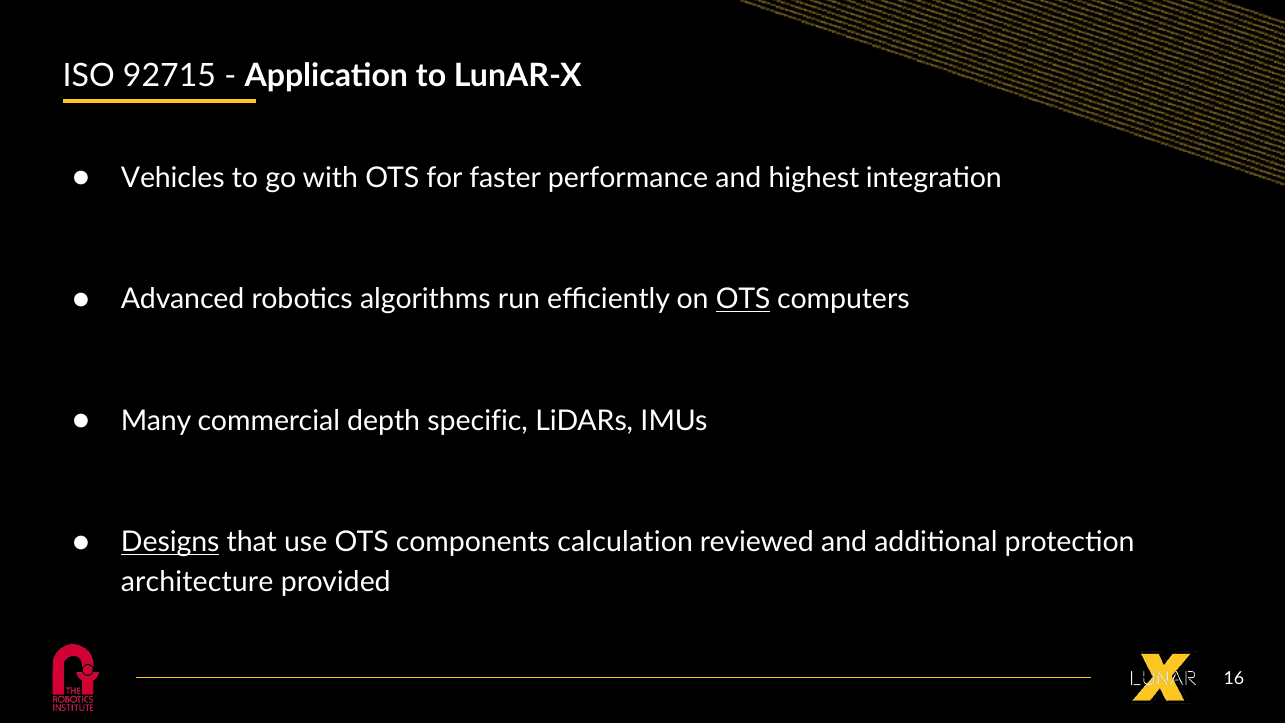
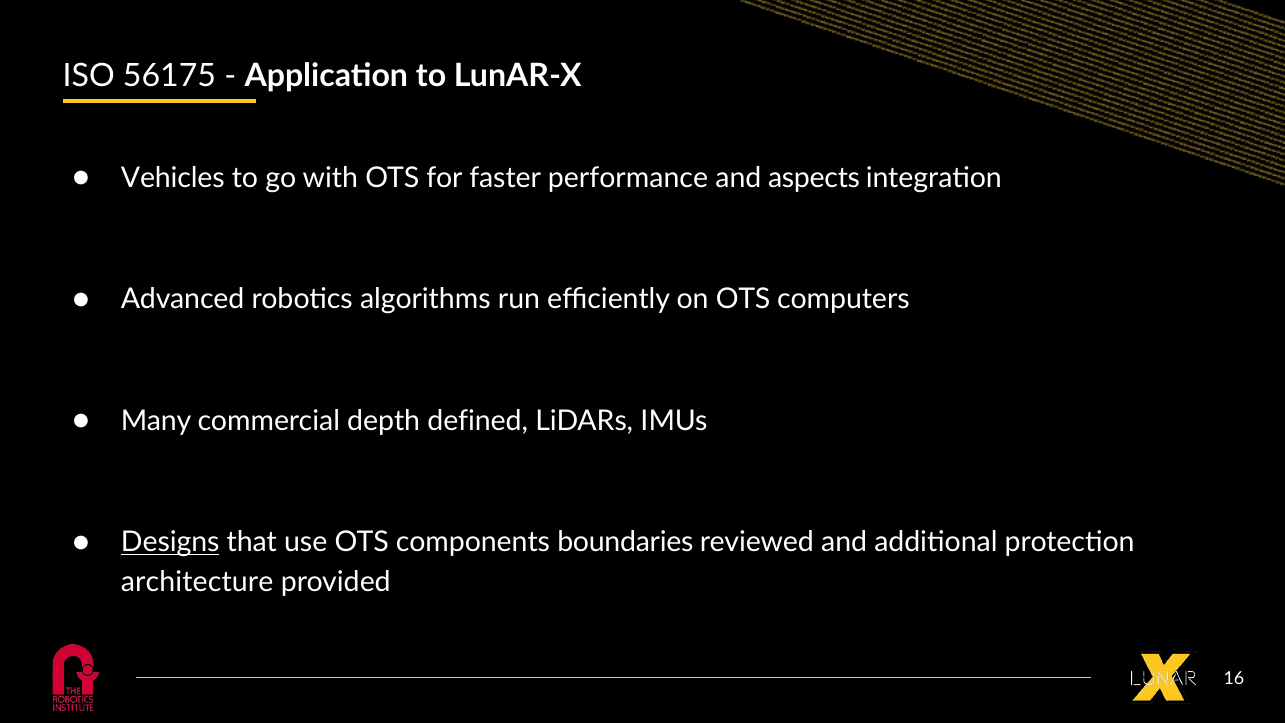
92715: 92715 -> 56175 (170, 76)
highest: highest -> aspects (814, 178)
OTS underline: present -> none (743, 299)
specific: specific -> defined (478, 421)
calculation: calculation -> boundaries (625, 542)
